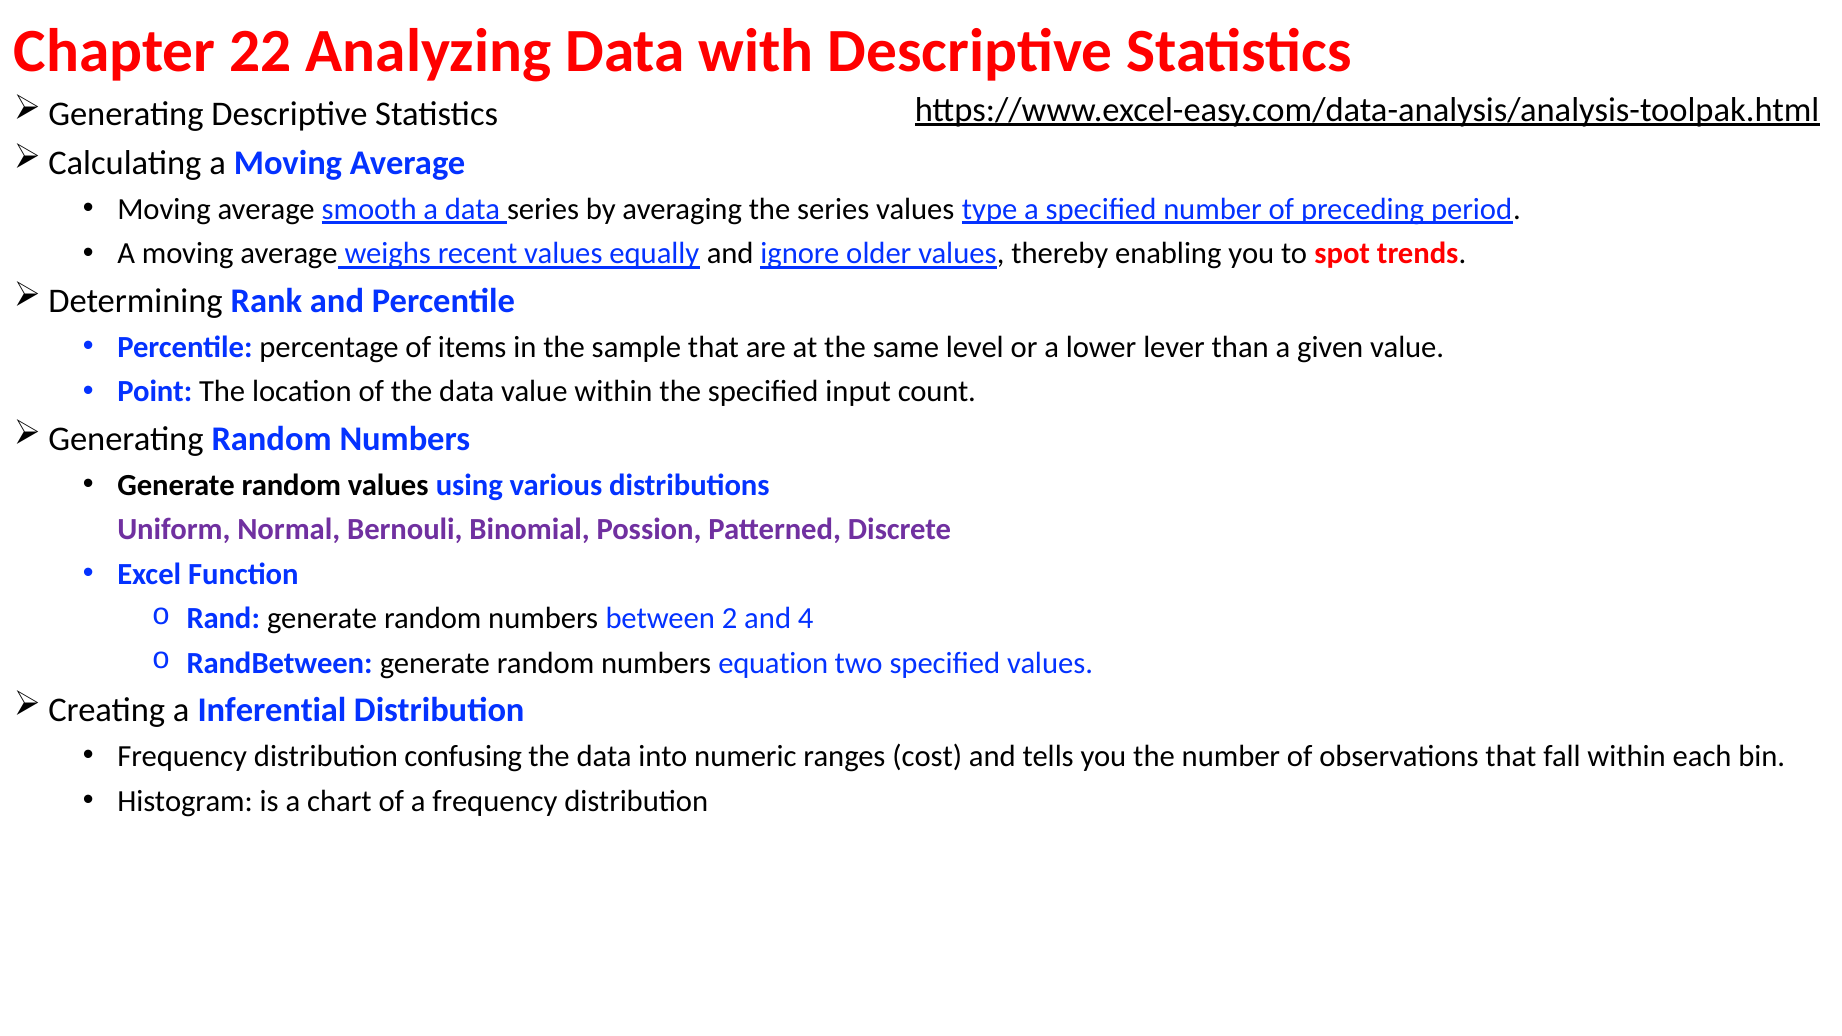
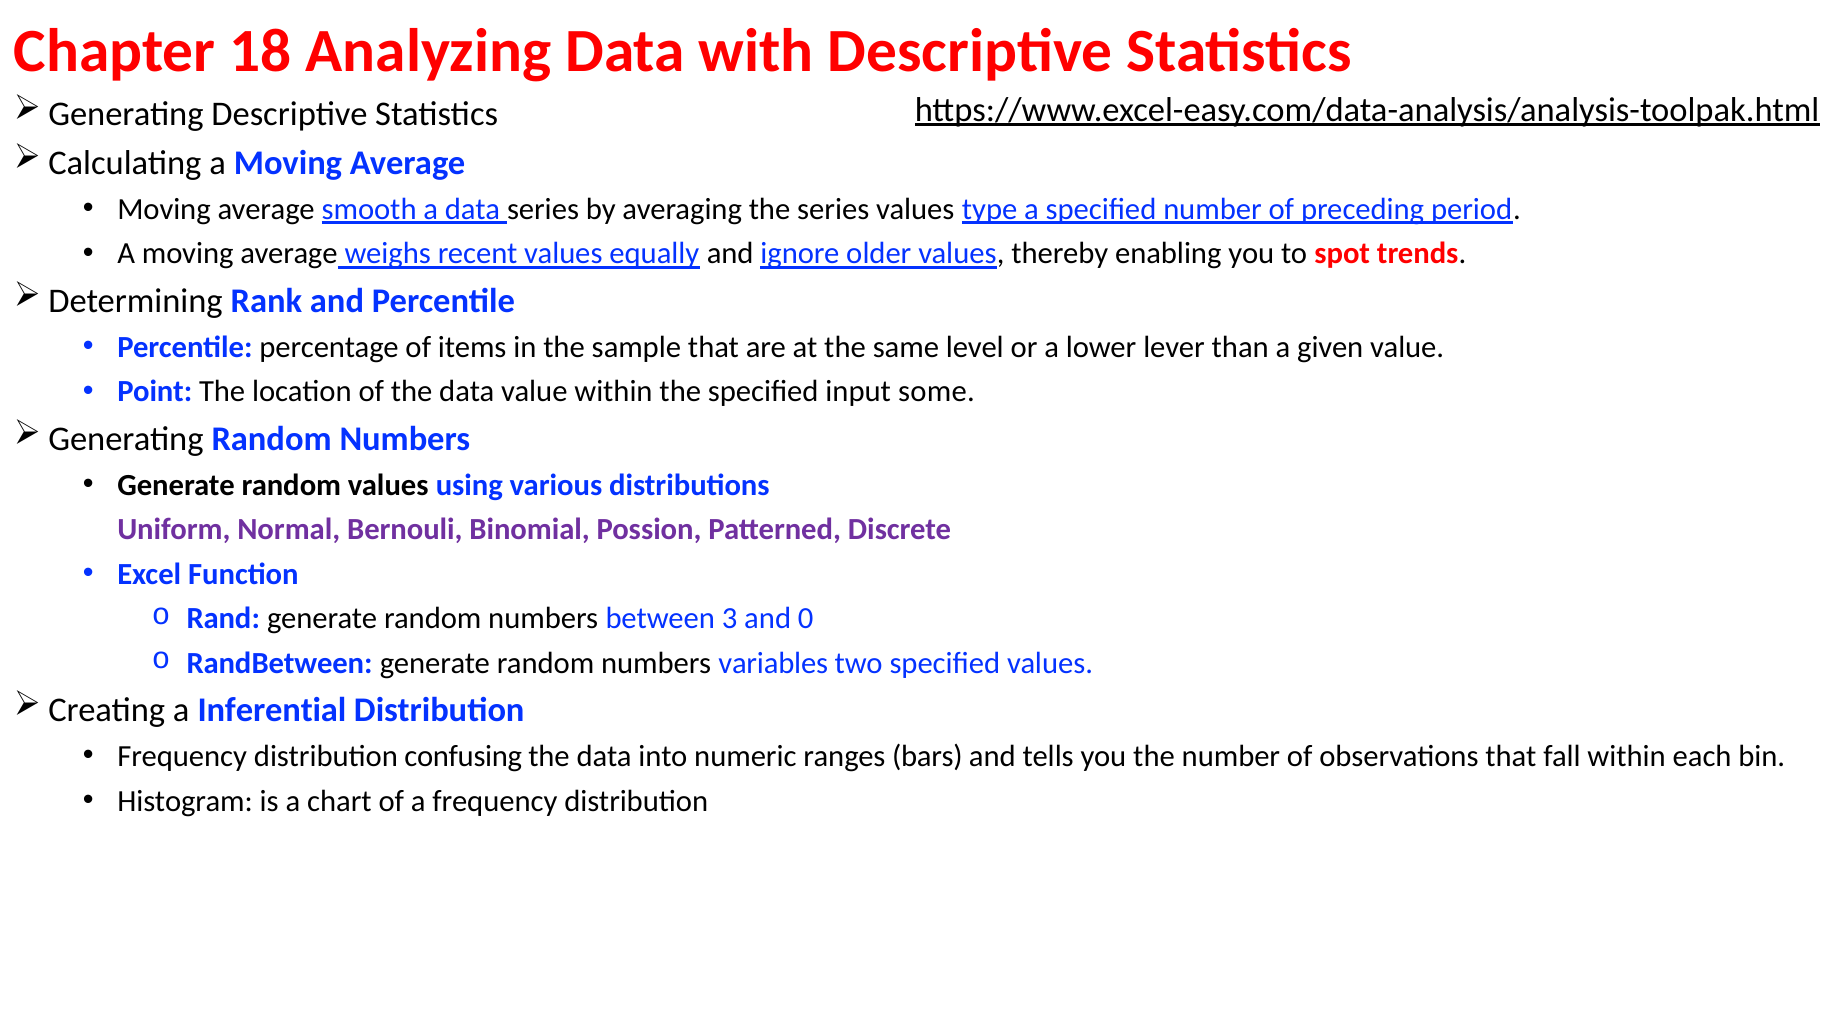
22: 22 -> 18 (260, 51)
count: count -> some (937, 392)
2: 2 -> 3 (730, 619)
4: 4 -> 0 (806, 619)
equation: equation -> variables (773, 663)
cost: cost -> bars (927, 757)
